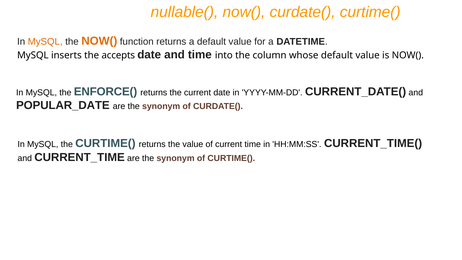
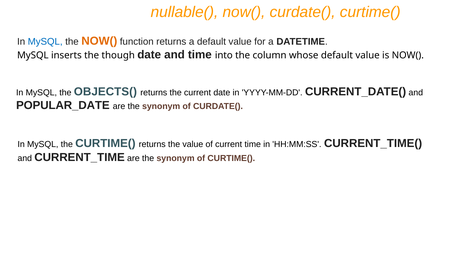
MySQL colour: orange -> blue (45, 42)
accepts: accepts -> though (118, 55)
ENFORCE(: ENFORCE( -> OBJECTS( (105, 92)
